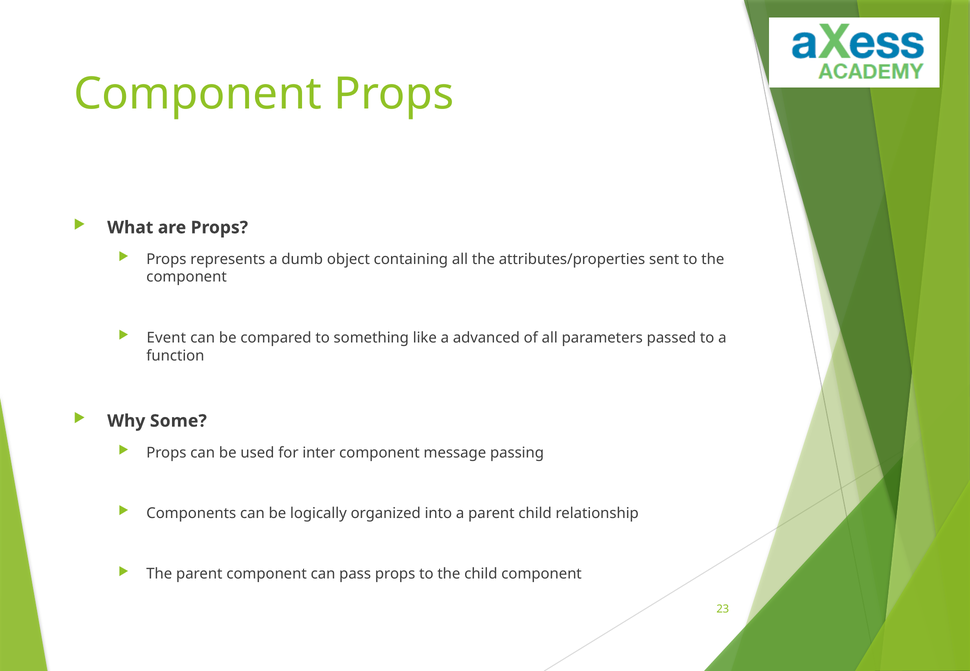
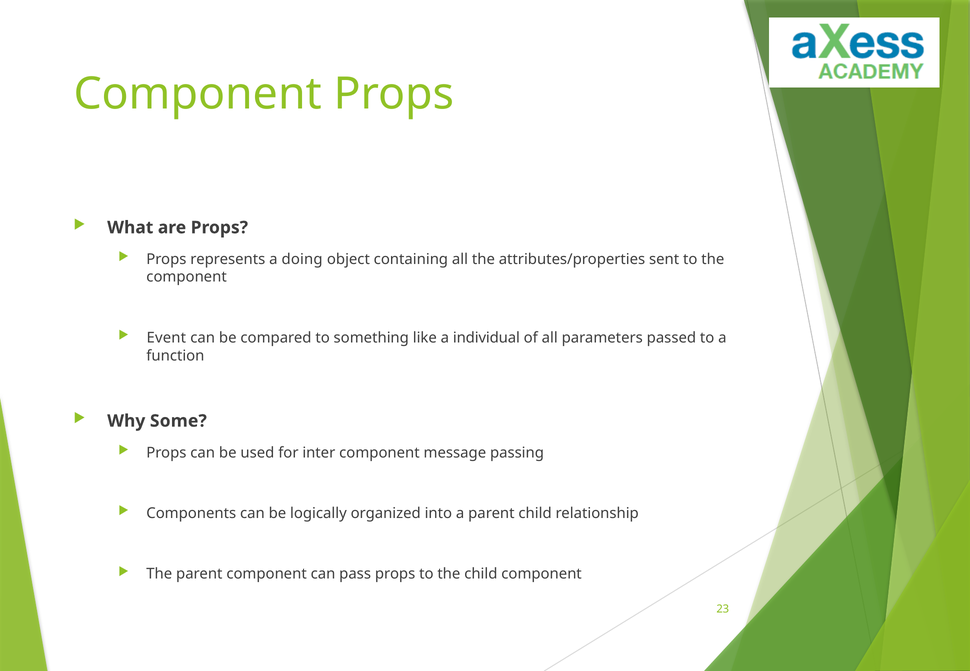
dumb: dumb -> doing (302, 259)
advanced: advanced -> individual (486, 338)
